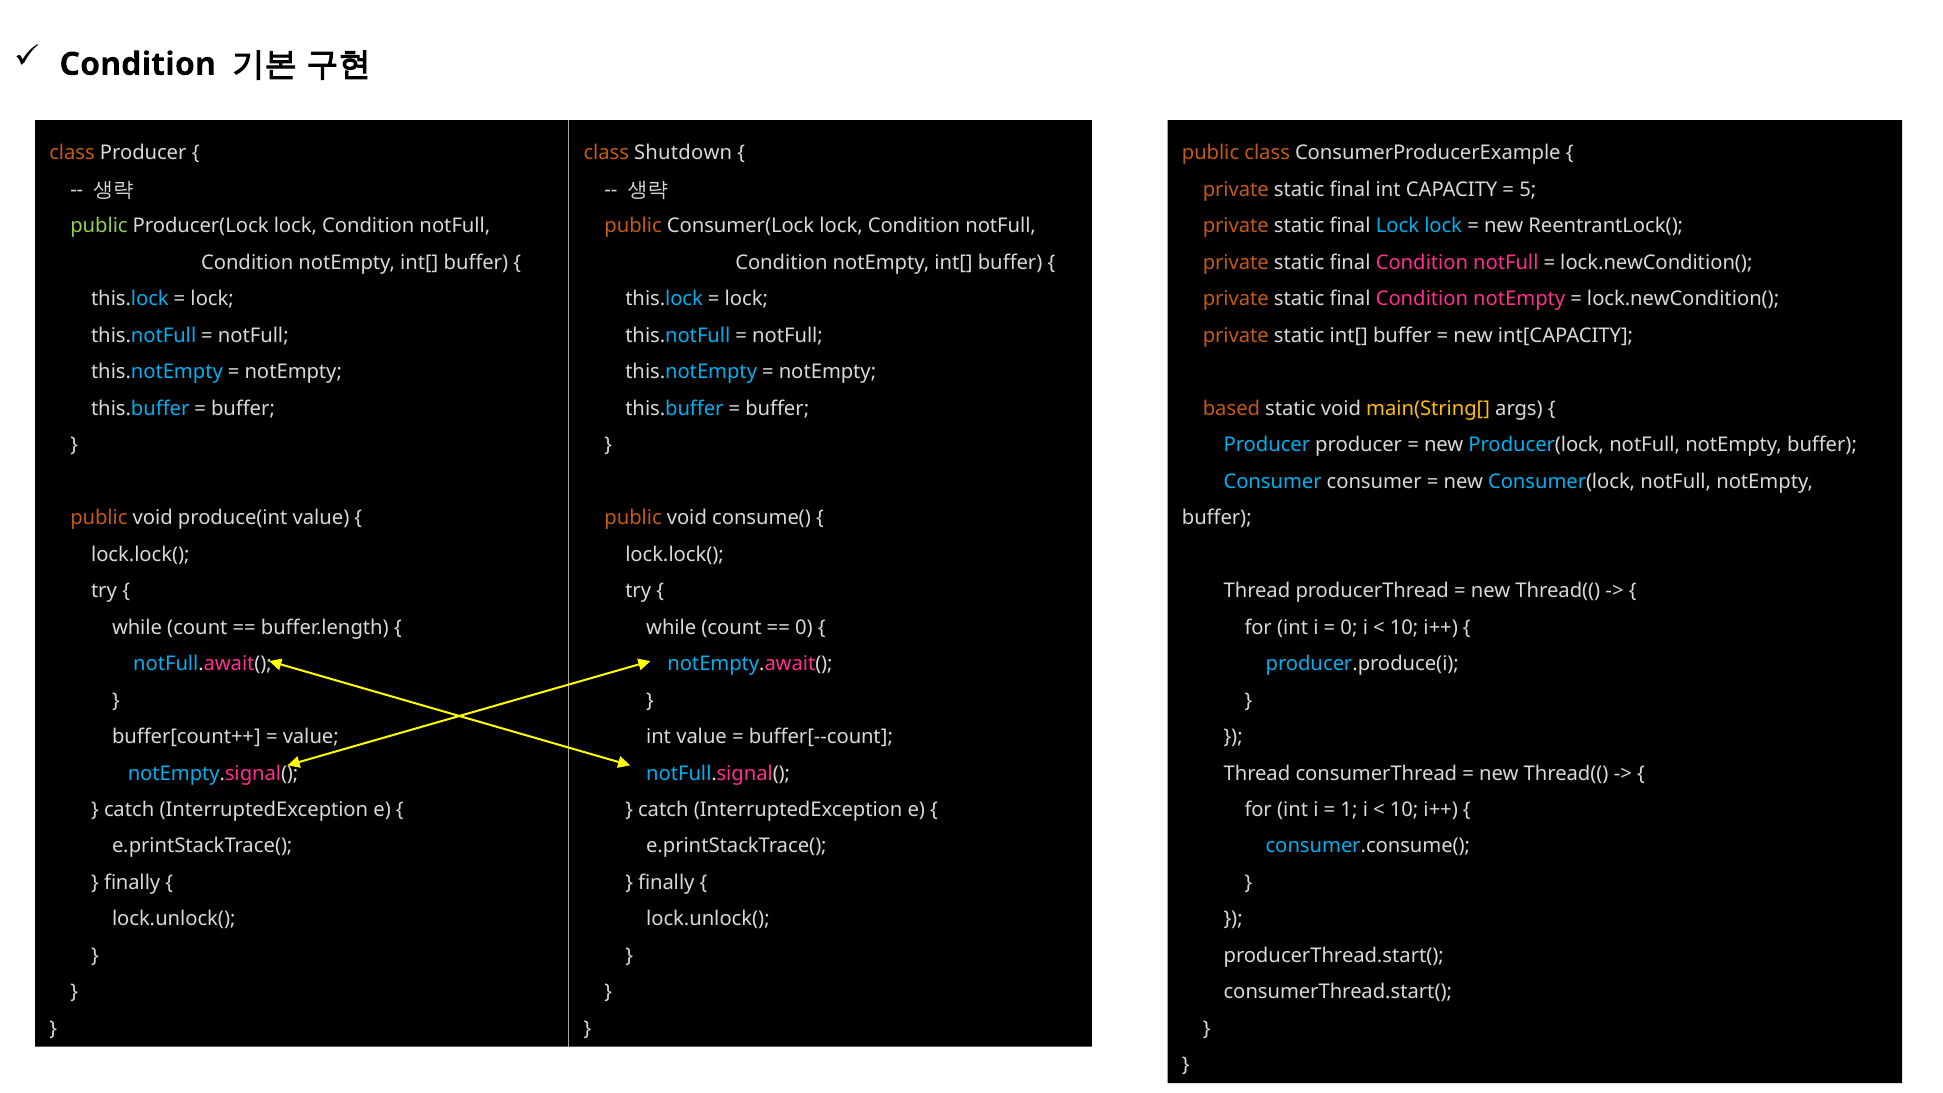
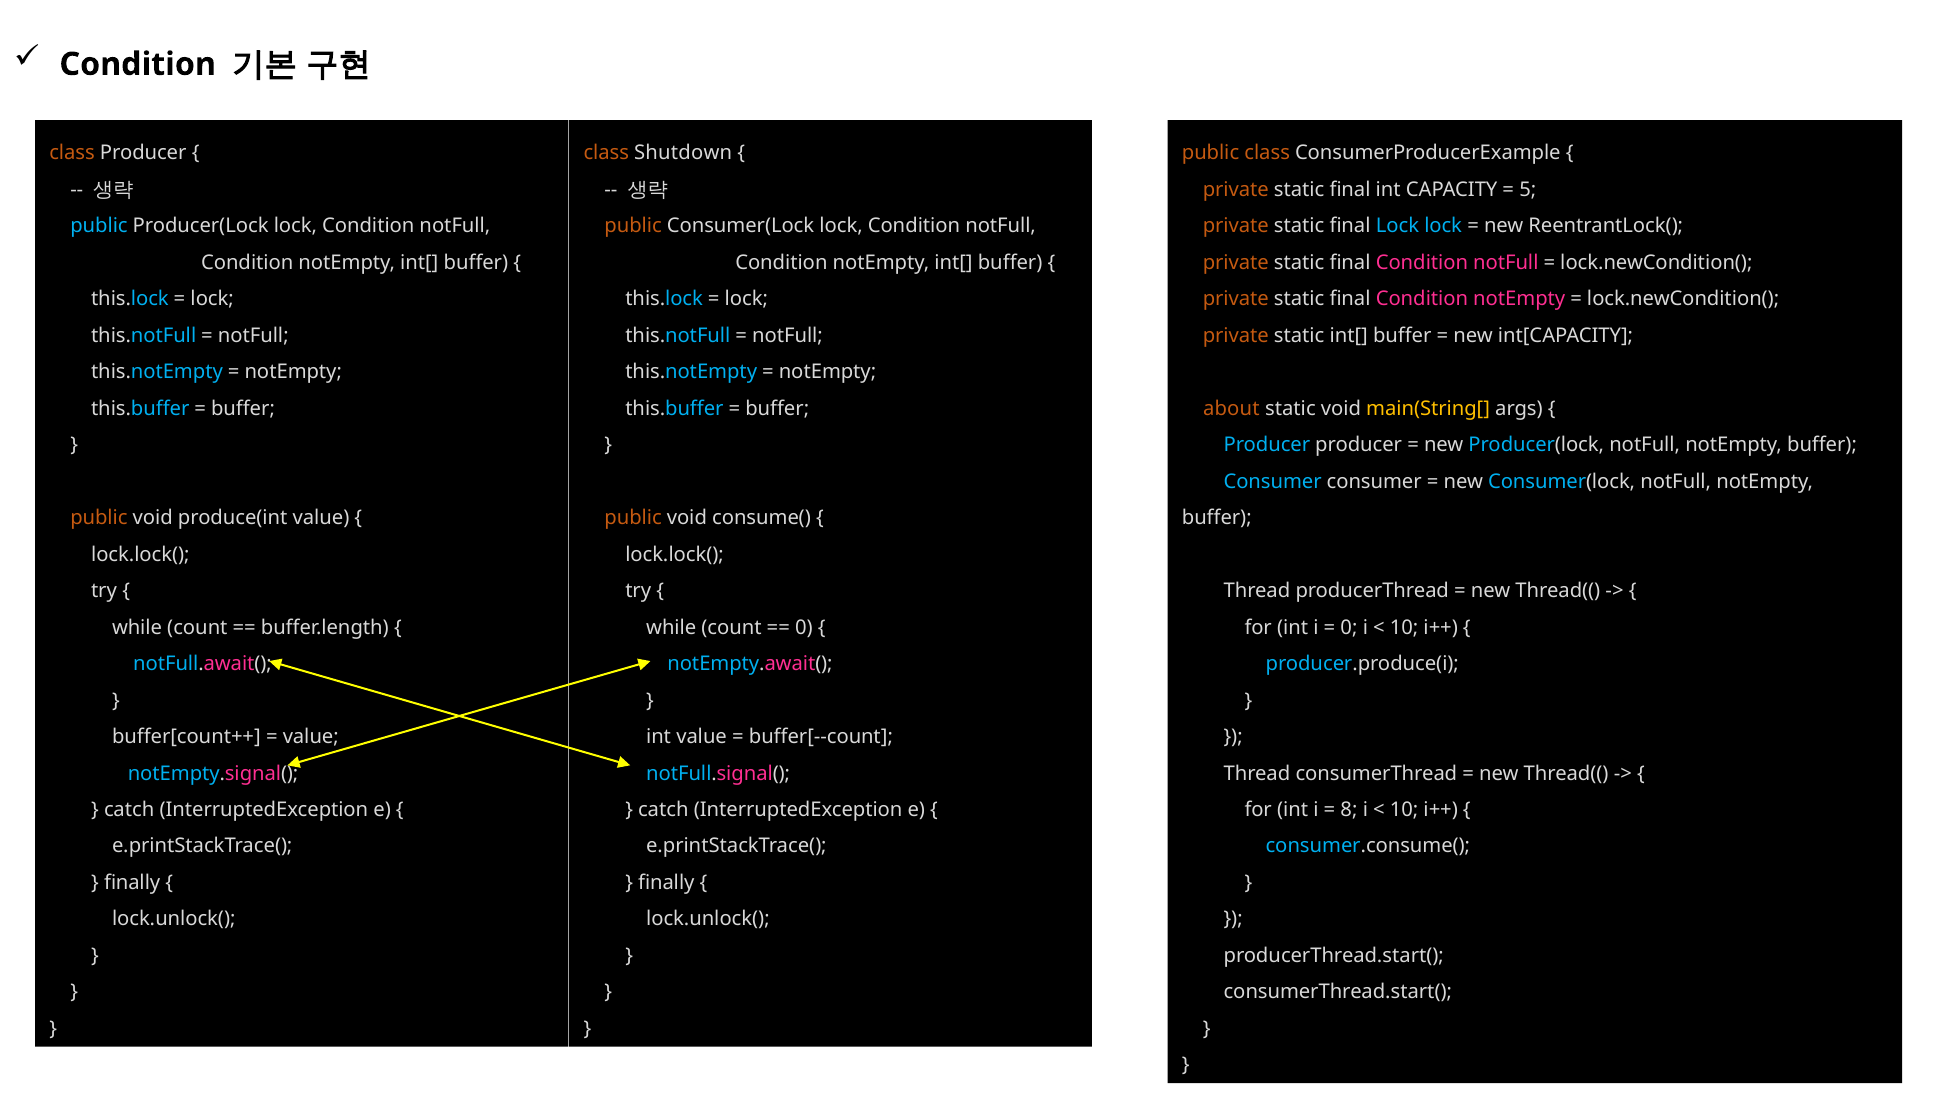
public colour: light green -> light blue (99, 226)
based: based -> about (1231, 408)
1: 1 -> 8 (1349, 810)
